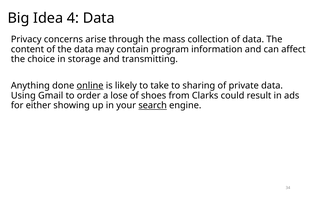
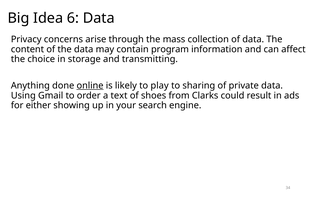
4: 4 -> 6 (73, 18)
take: take -> play (160, 86)
lose: lose -> text (119, 95)
search underline: present -> none (153, 105)
